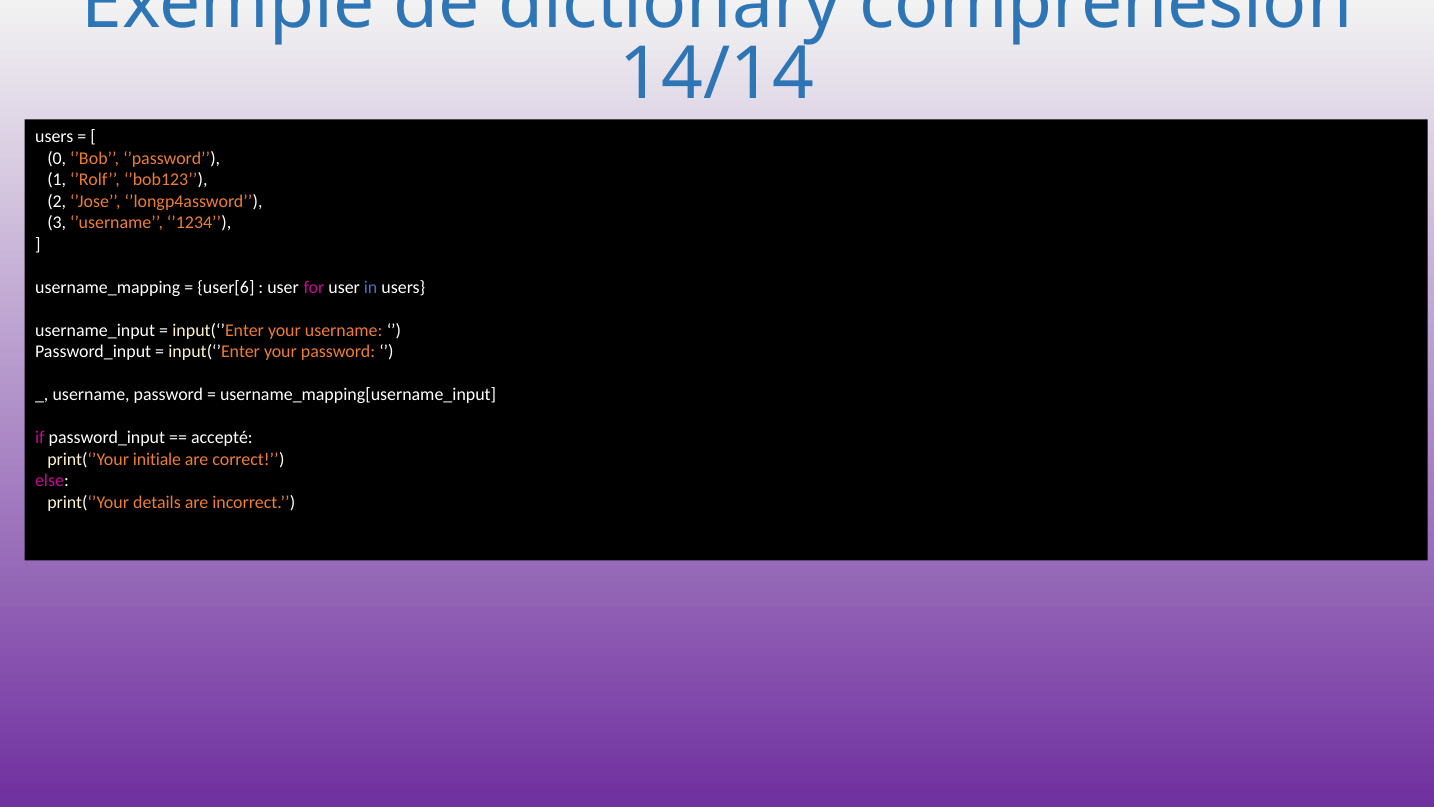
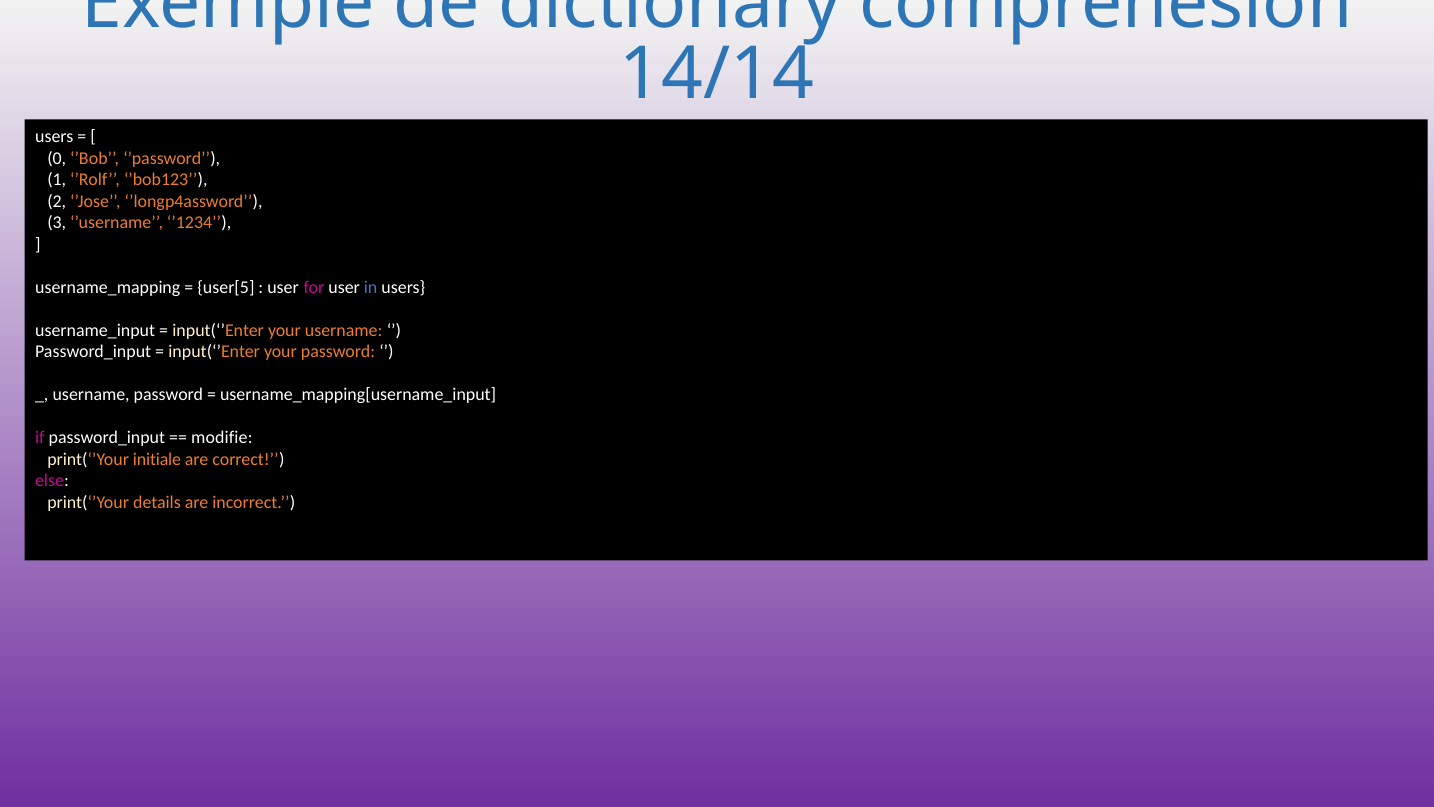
user[6: user[6 -> user[5 (226, 287)
accepté: accepté -> modifie (222, 438)
